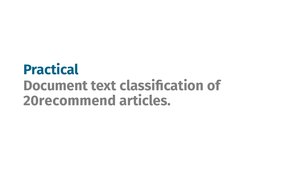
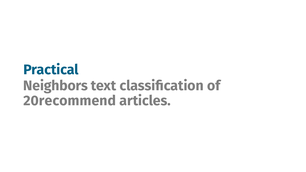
Document: Document -> Neighbors (56, 86)
